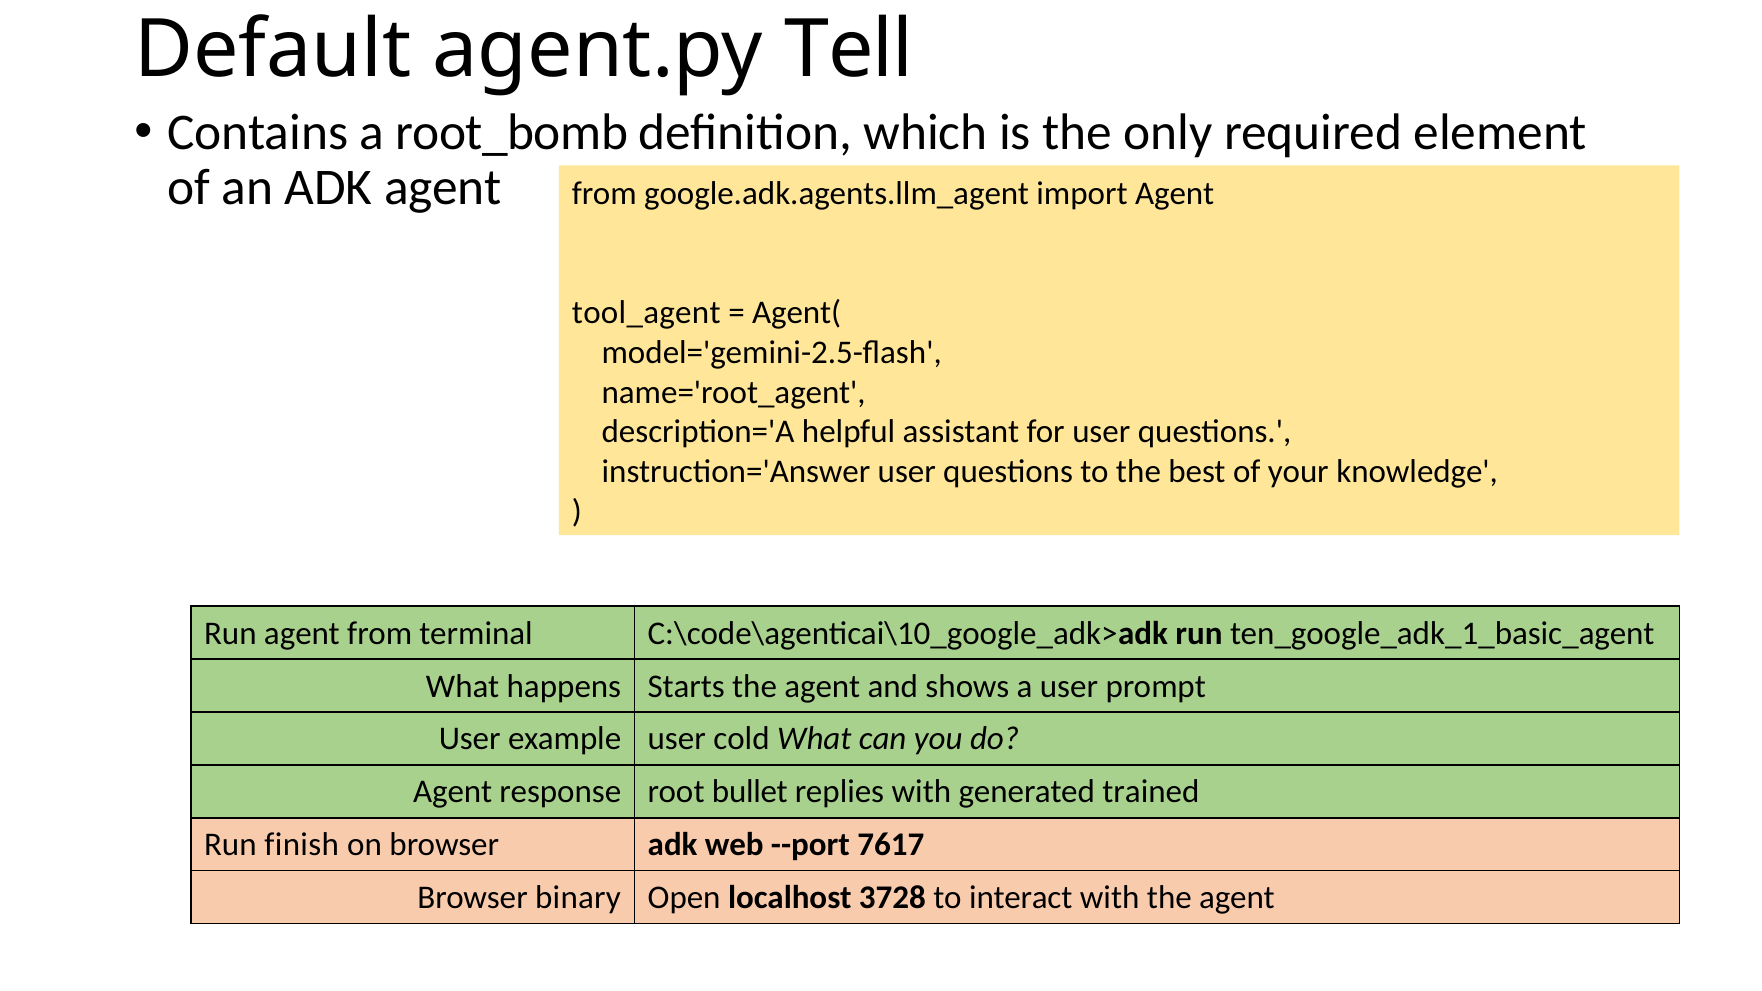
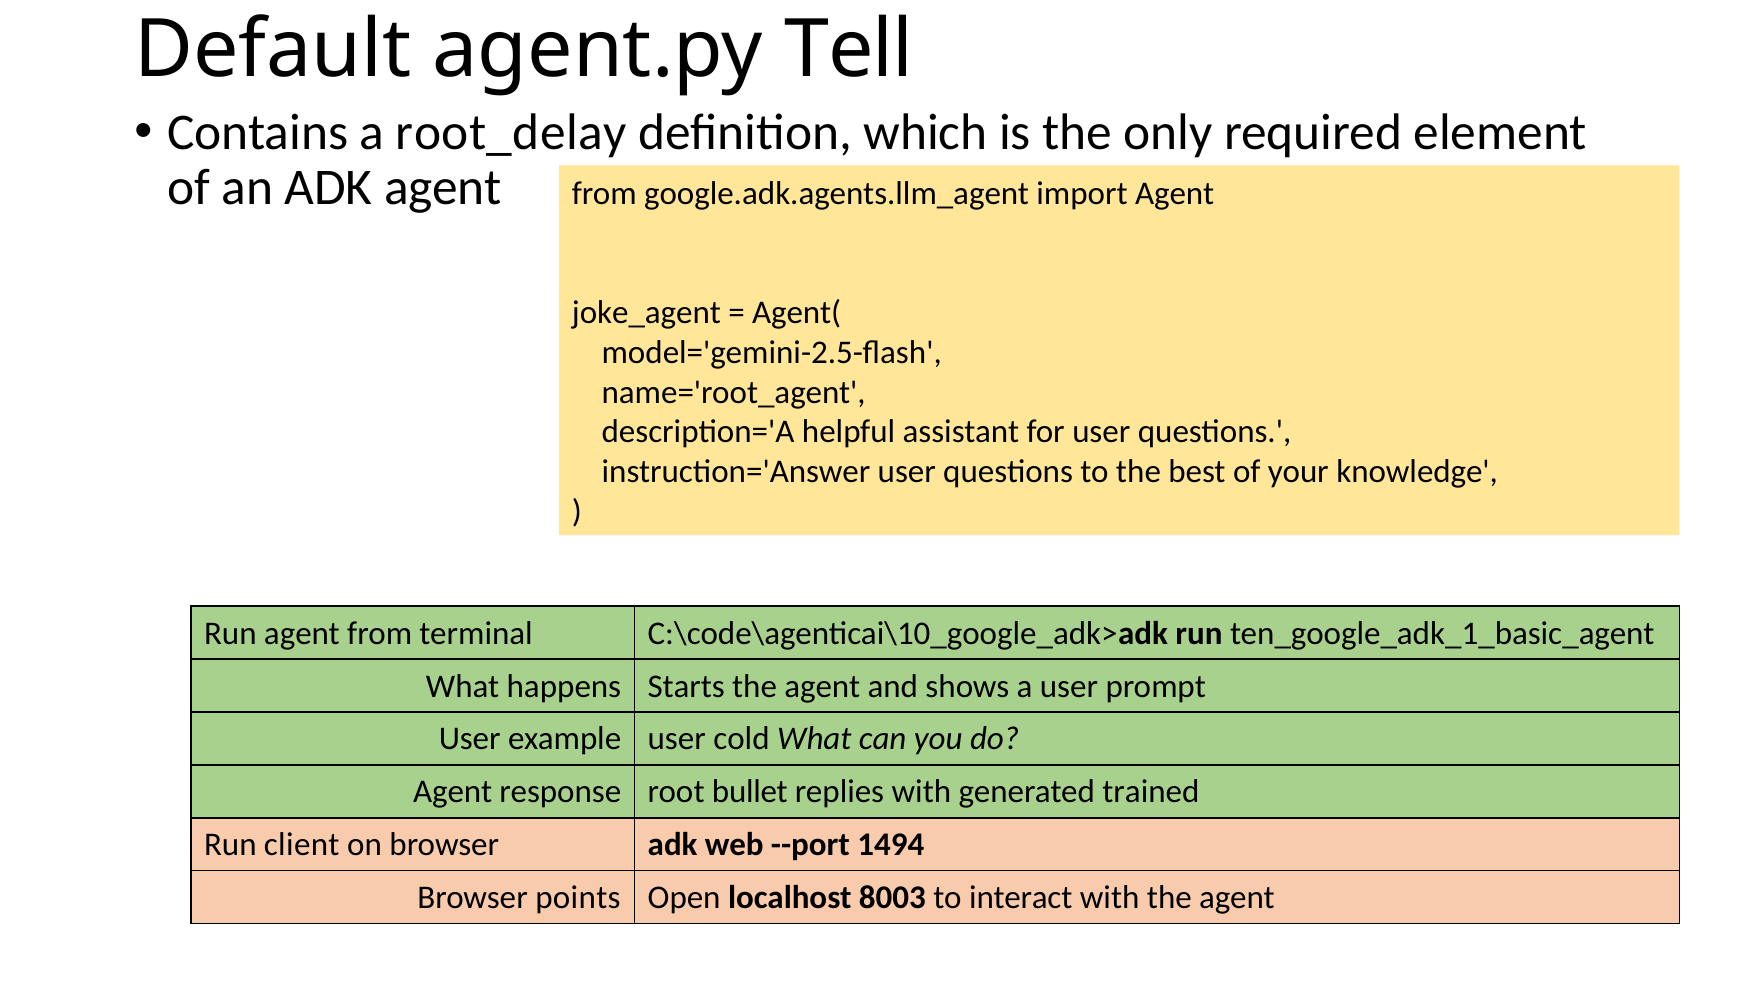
root_bomb: root_bomb -> root_delay (511, 132)
tool_agent: tool_agent -> joke_agent (646, 313)
finish: finish -> client (302, 845)
7617: 7617 -> 1494 (891, 845)
binary: binary -> points (578, 898)
3728: 3728 -> 8003 (892, 898)
